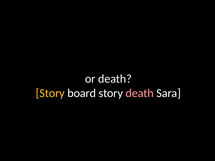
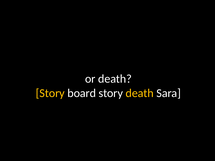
death colour: pink -> yellow (140, 93)
